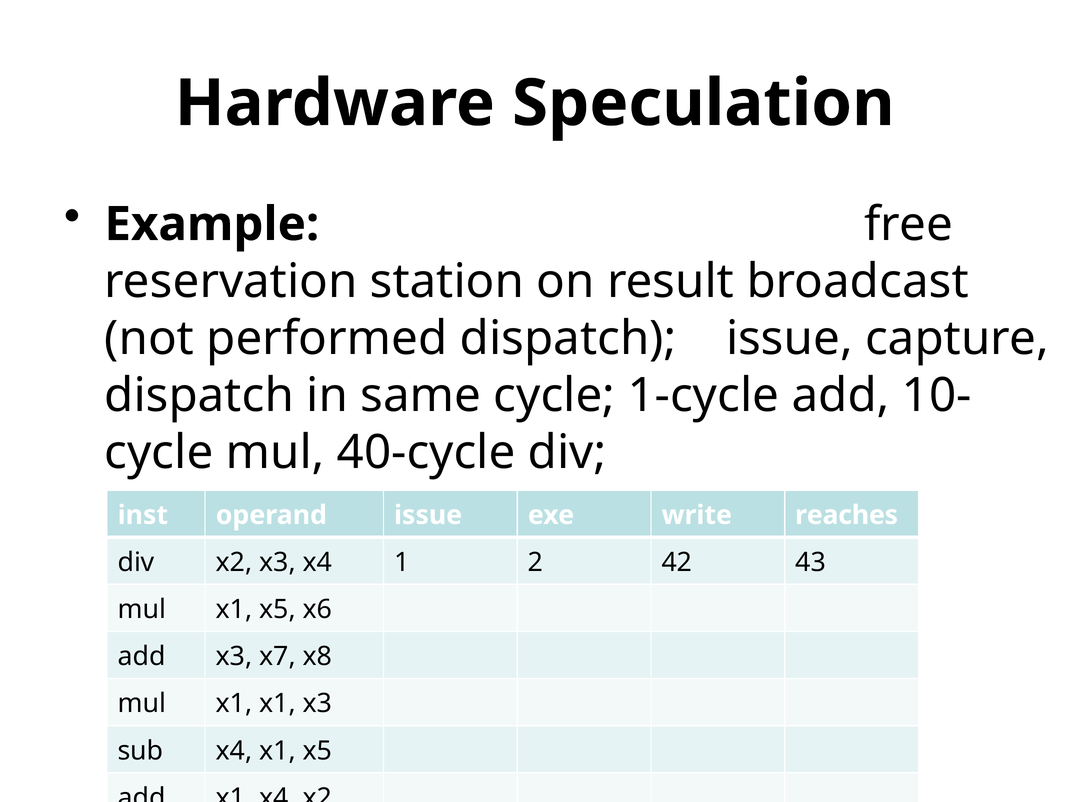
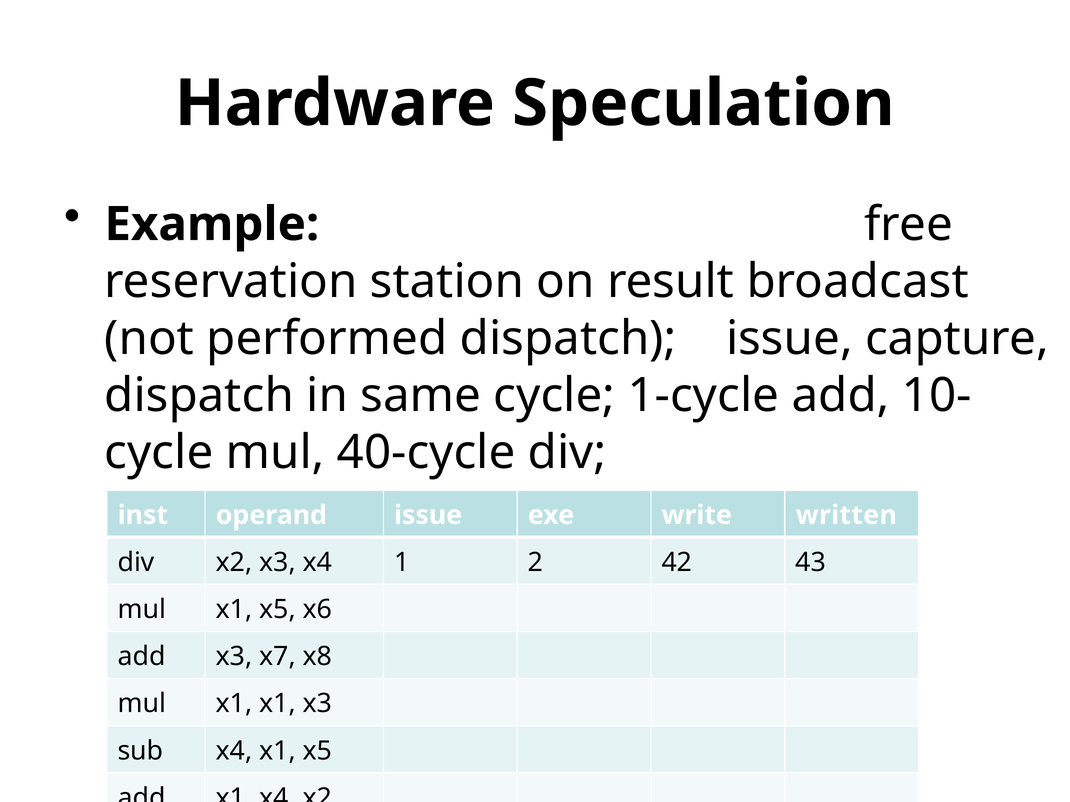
reaches: reaches -> written (846, 515)
